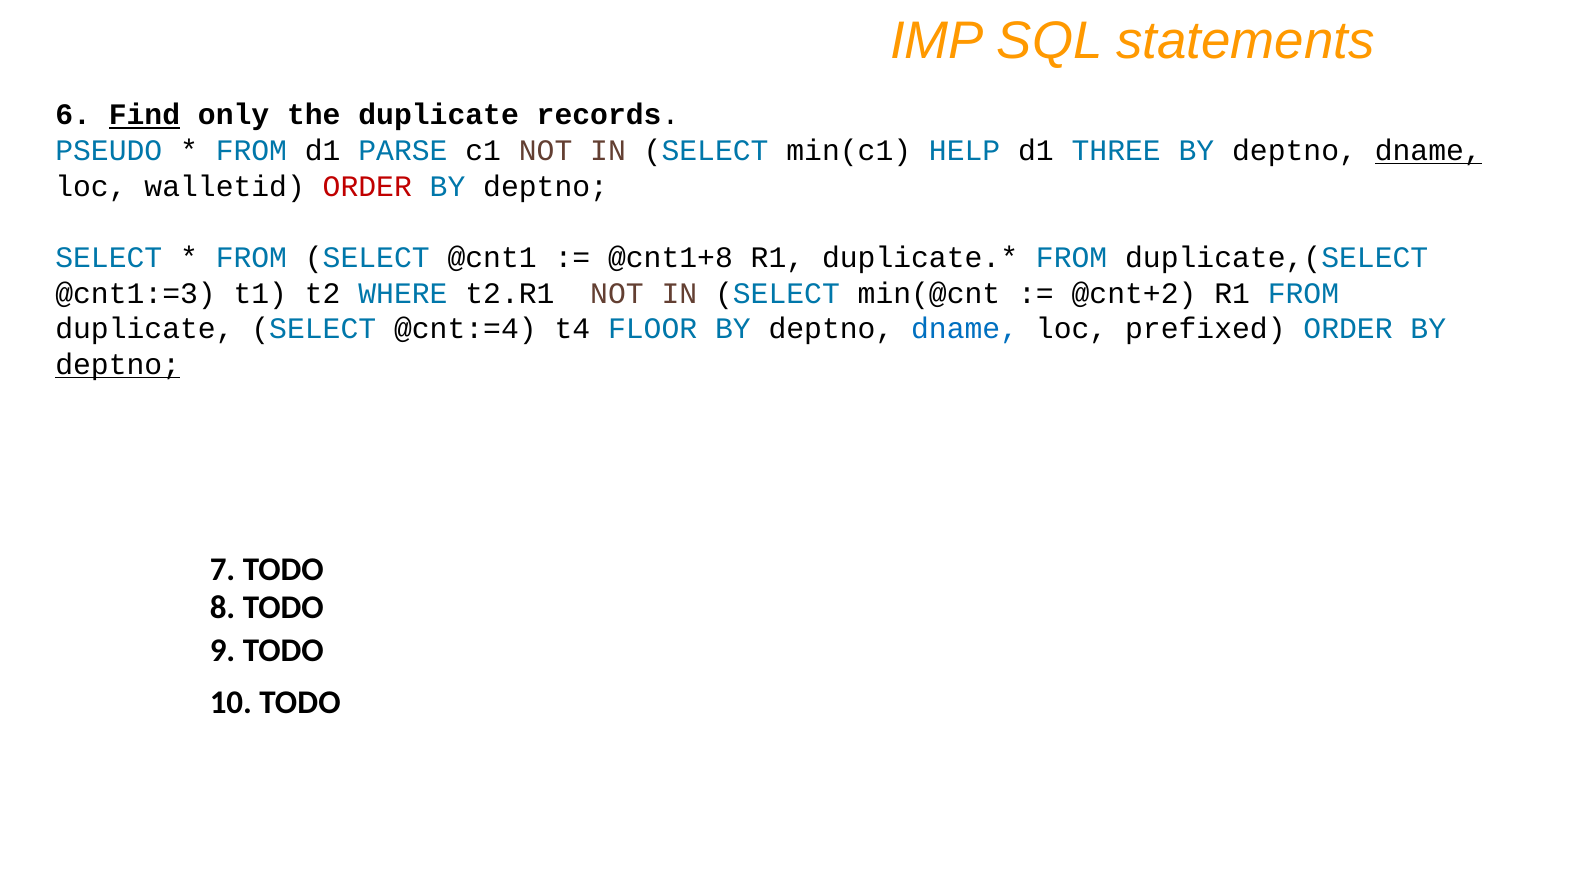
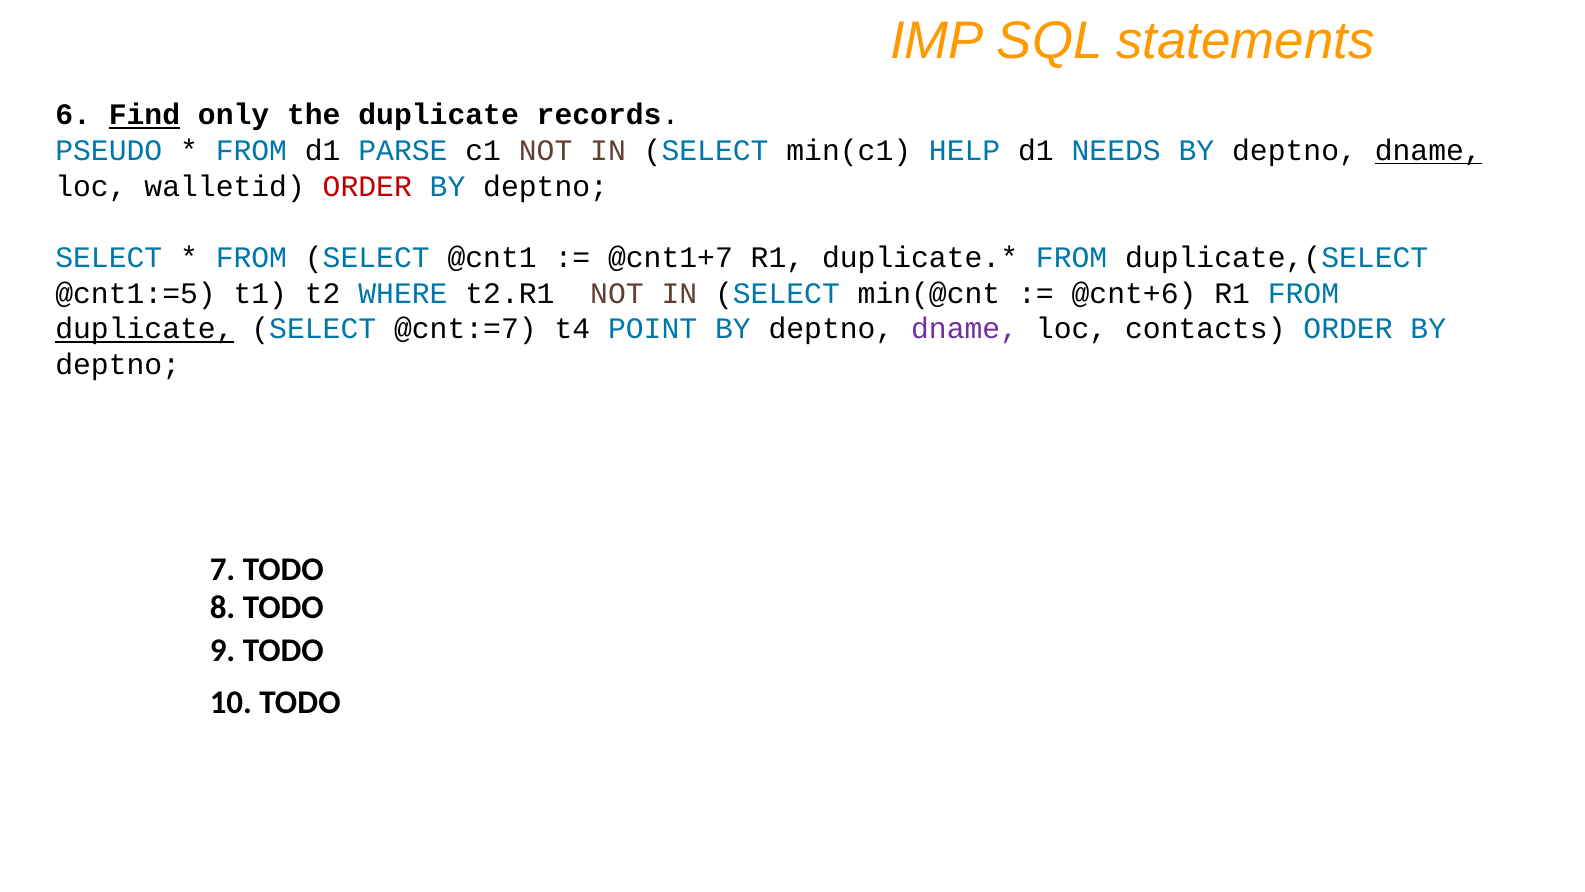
THREE: THREE -> NEEDS (1116, 151)
@cnt1+8: @cnt1+8 -> @cnt1+7 (670, 258)
@cnt1:=3: @cnt1:=3 -> @cnt1:=5 (136, 293)
@cnt+2: @cnt+2 -> @cnt+6 (1134, 293)
duplicate underline: none -> present (144, 329)
@cnt:=4: @cnt:=4 -> @cnt:=7 (465, 329)
FLOOR: FLOOR -> POINT (653, 329)
dname colour: blue -> purple (965, 329)
prefixed: prefixed -> contacts (1205, 329)
deptno underline: present -> none (118, 365)
